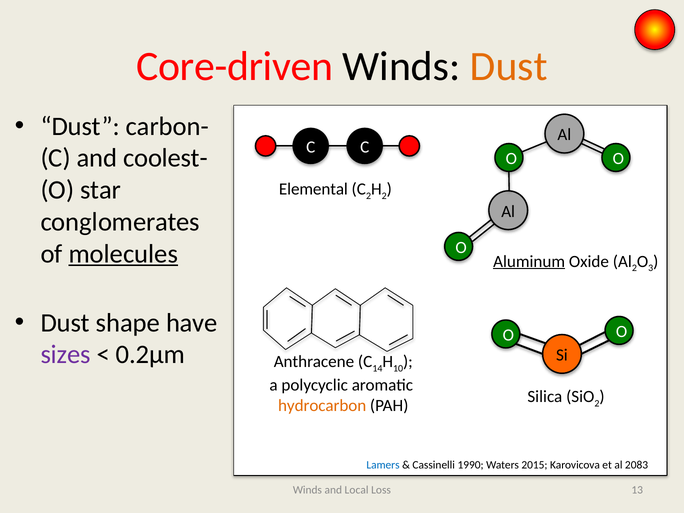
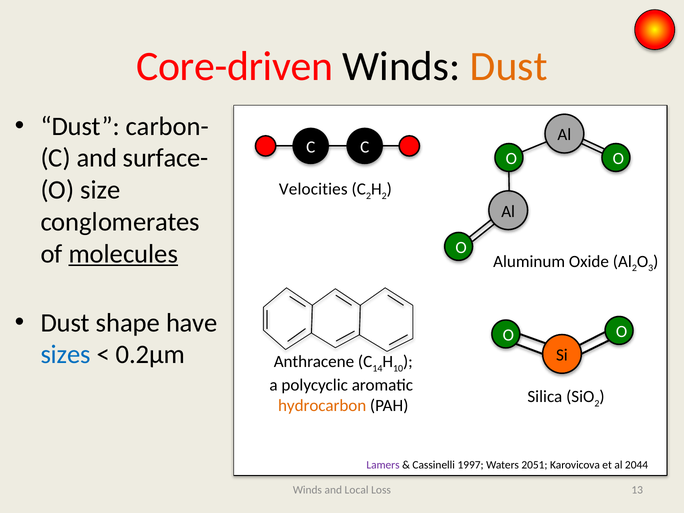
coolest-: coolest- -> surface- (166, 158)
star: star -> size (100, 190)
Elemental: Elemental -> Velocities (313, 189)
Aluminum underline: present -> none (529, 261)
sizes colour: purple -> blue (66, 355)
Lamers colour: blue -> purple (383, 465)
1990: 1990 -> 1997 (471, 465)
2015: 2015 -> 2051 (534, 465)
2083: 2083 -> 2044 (637, 465)
